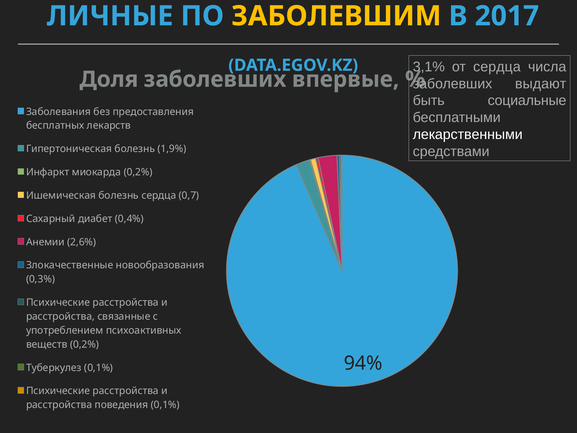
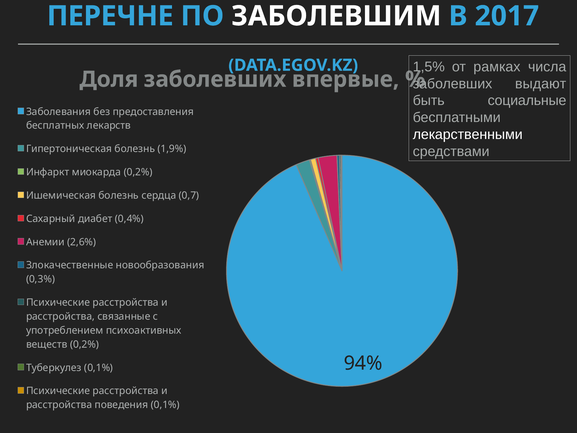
ЛИЧНЫЕ: ЛИЧНЫЕ -> ПЕРЕЧНЕ (110, 16)
ЗАБОЛЕВШИМ colour: yellow -> white (336, 16)
3,1%: 3,1% -> 1,5% (429, 67)
от сердца: сердца -> рамках (497, 67)
